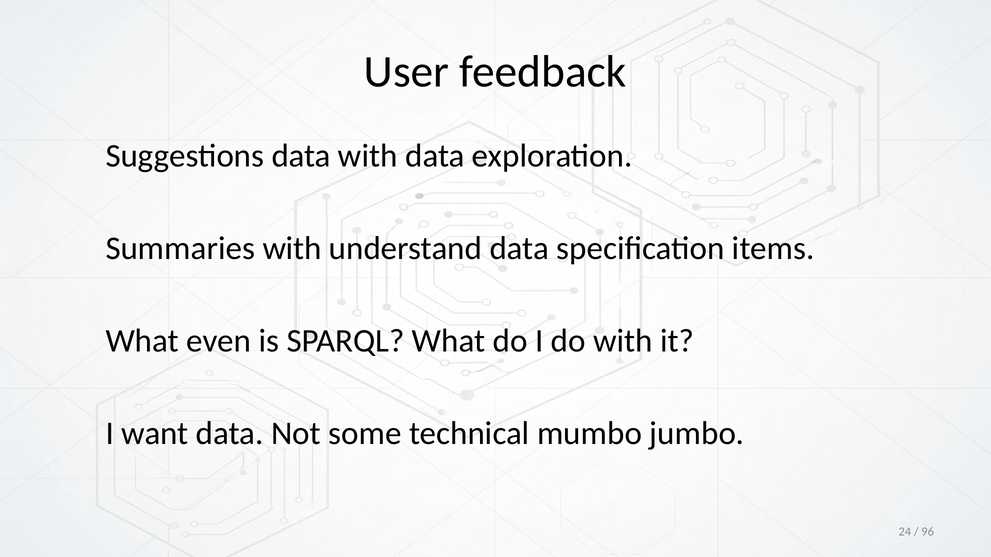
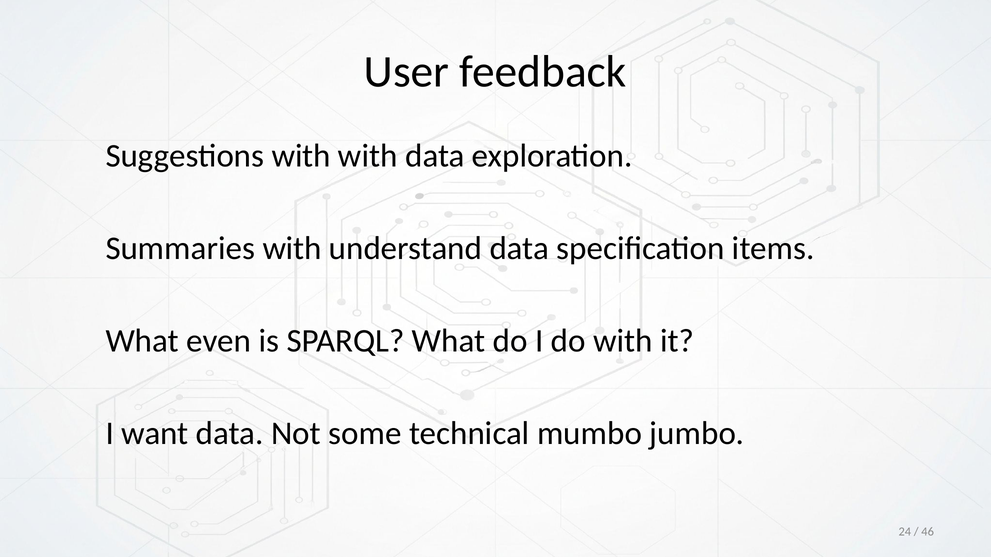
data: data -> with (301, 156)
96: 96 -> 46 (928, 532)
